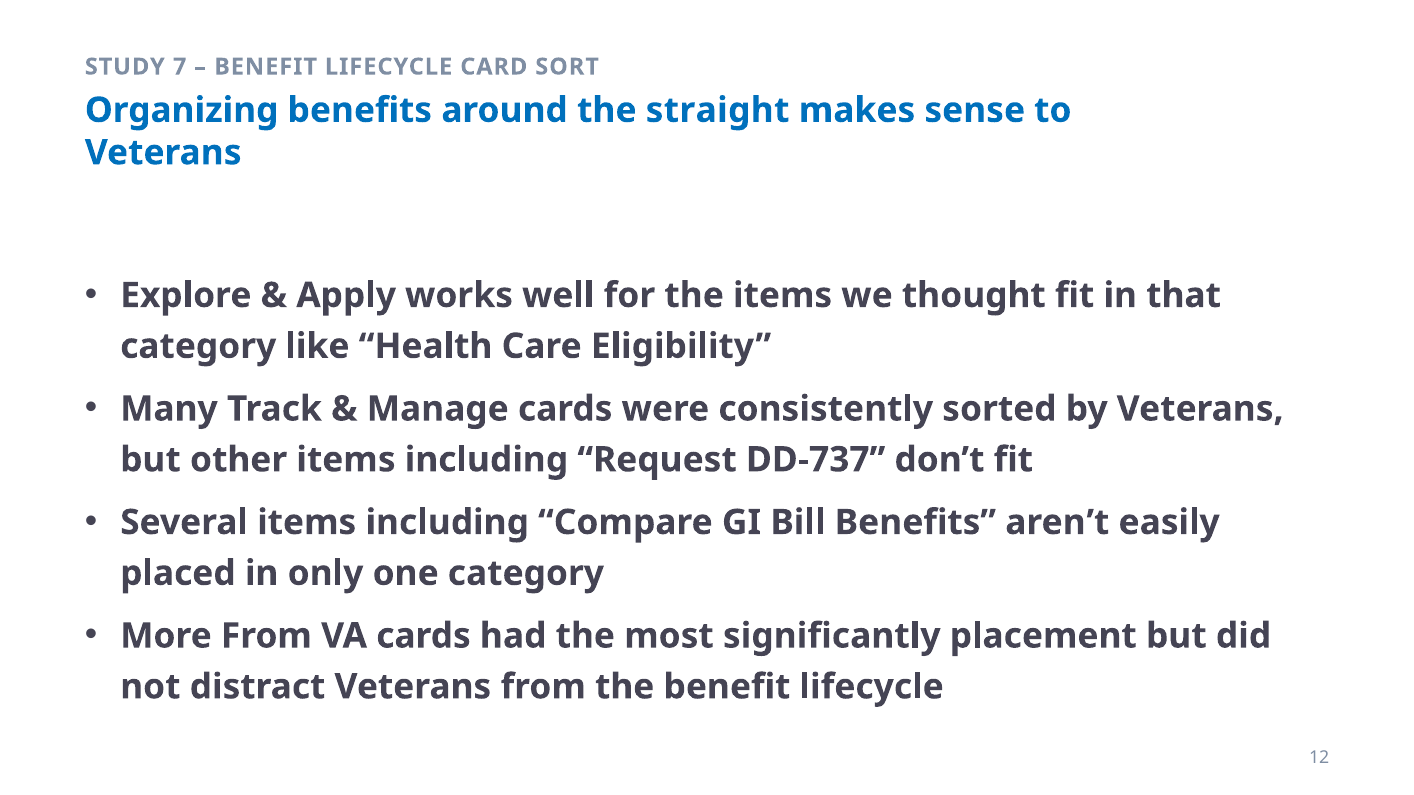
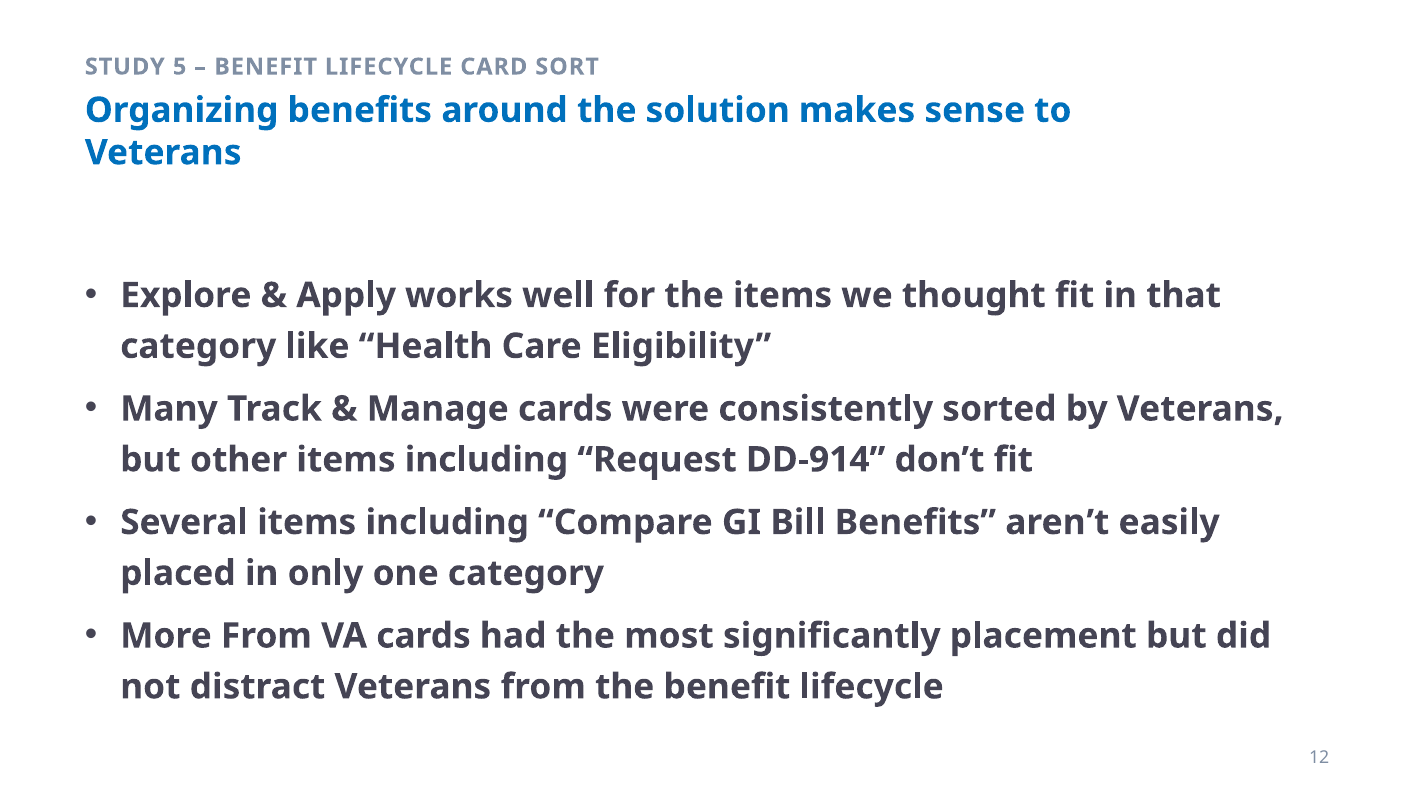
7: 7 -> 5 (180, 67)
straight: straight -> solution (718, 110)
DD-737: DD-737 -> DD-914 (816, 460)
